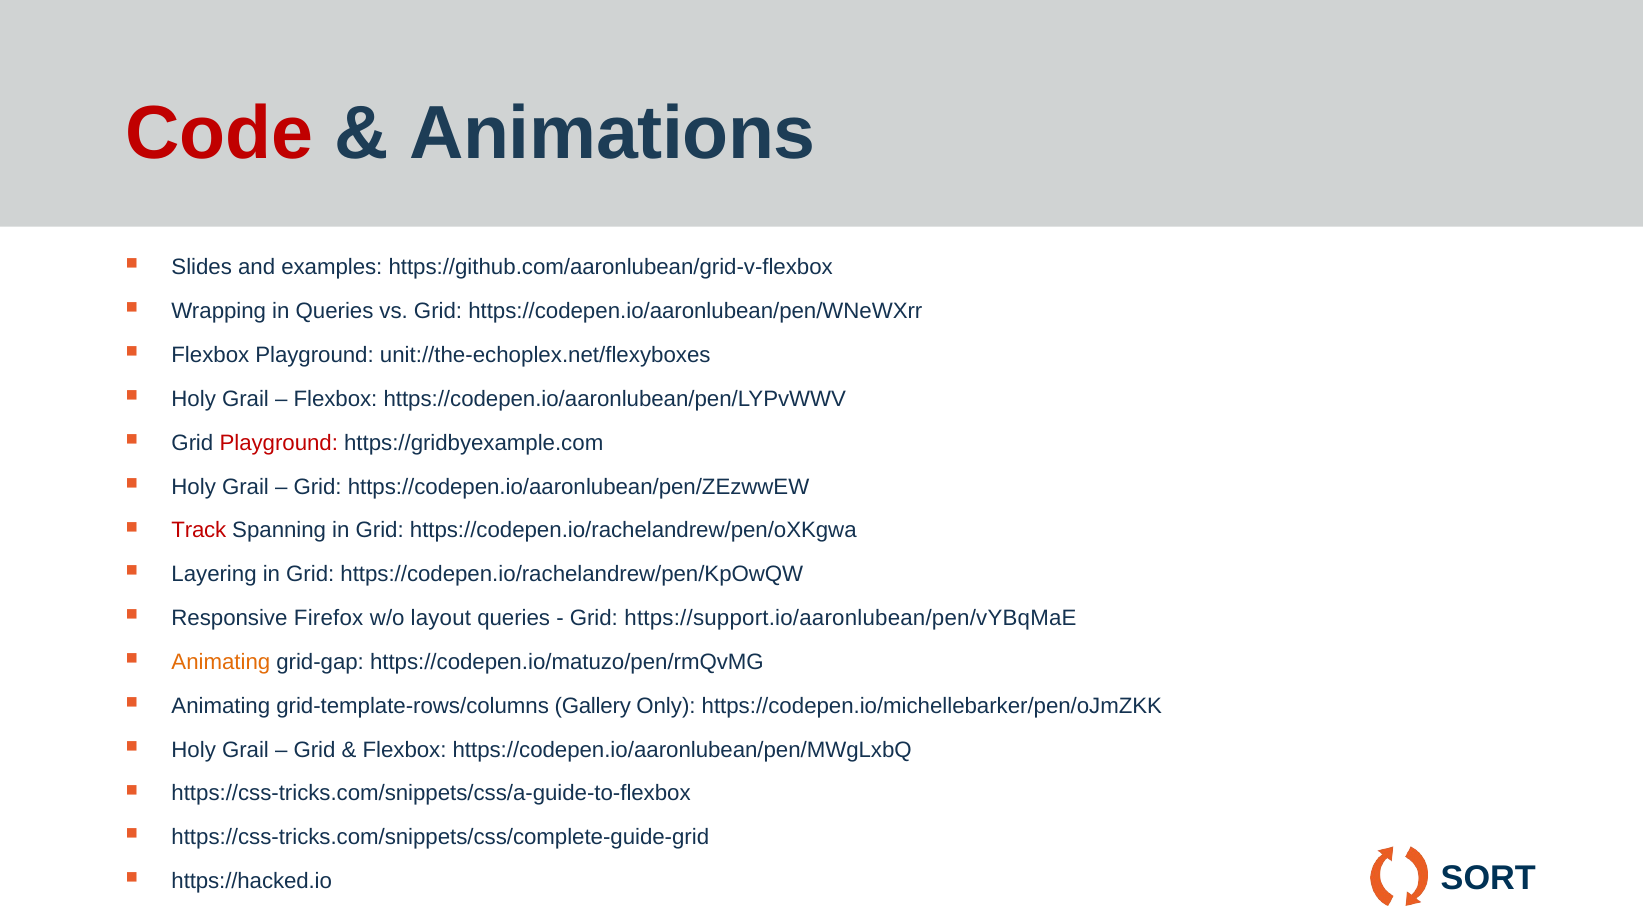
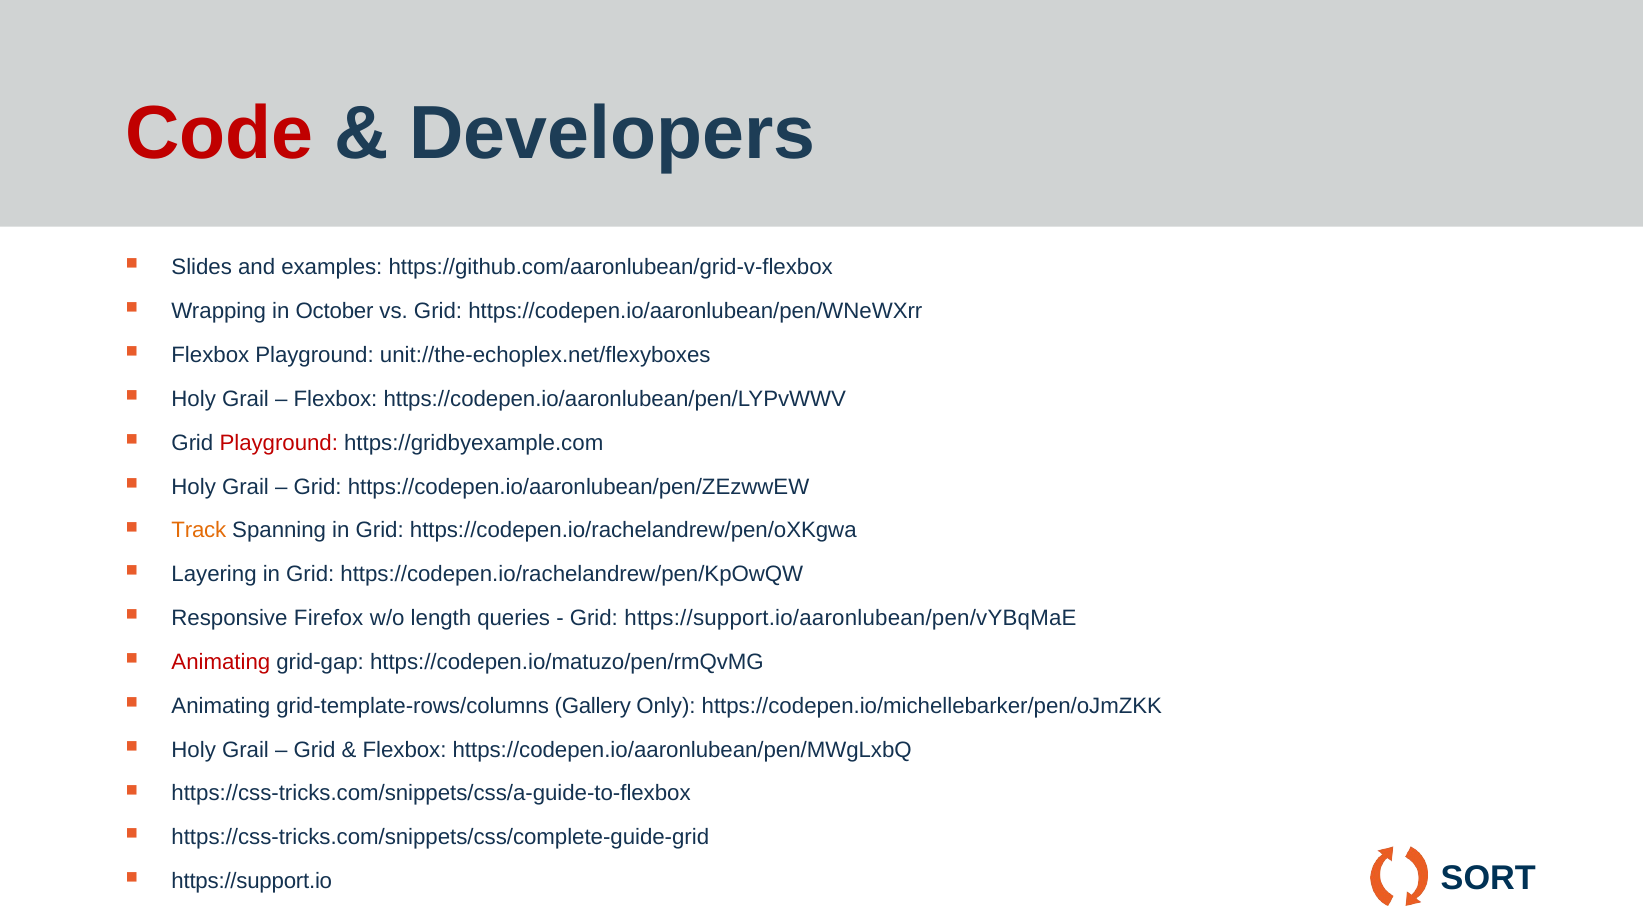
Animations: Animations -> Developers (612, 134)
in Queries: Queries -> October (335, 311)
Track colour: red -> orange (199, 531)
layout: layout -> length (441, 618)
Animating colour: orange -> red (221, 662)
https://hacked.io: https://hacked.io -> https://support.io (252, 882)
